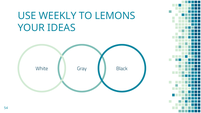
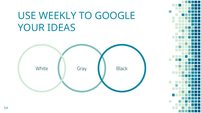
LEMONS: LEMONS -> GOOGLE (115, 16)
